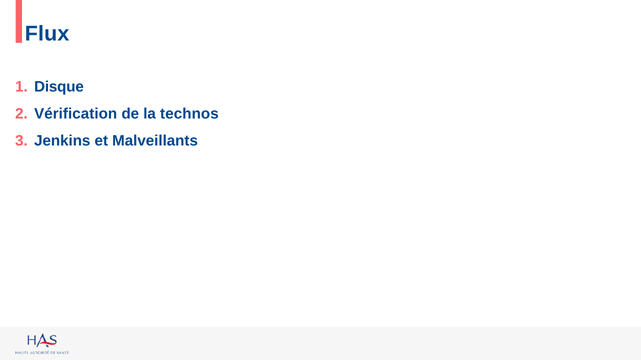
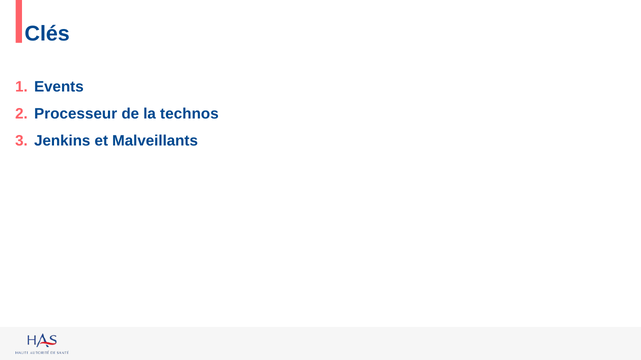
Flux: Flux -> Clés (47, 34)
Disque: Disque -> Events (59, 87)
Vérification: Vérification -> Processeur (76, 114)
